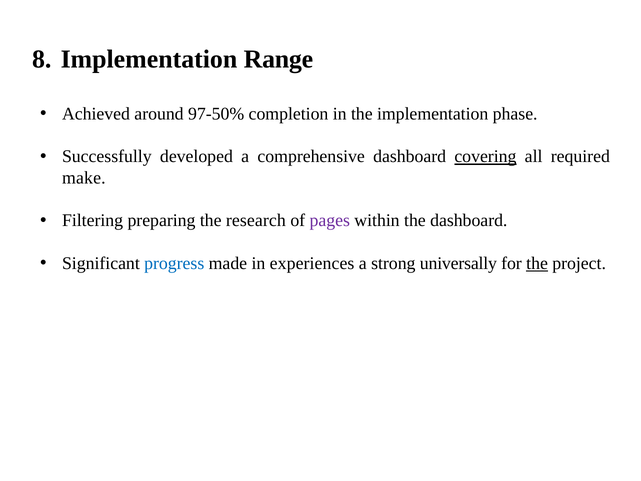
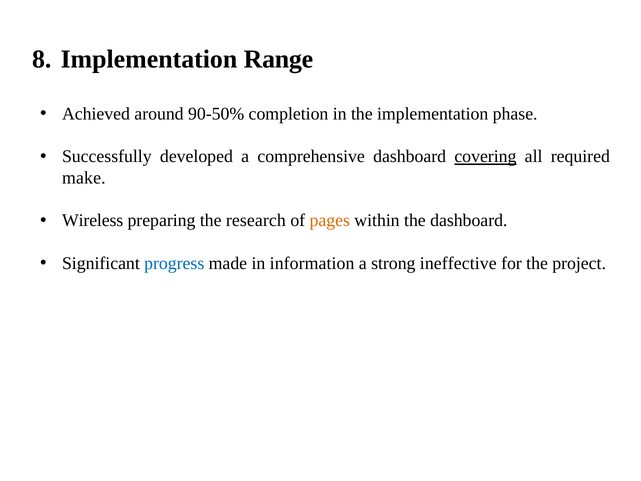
97-50%: 97-50% -> 90-50% (216, 114)
Filtering: Filtering -> Wireless (93, 221)
pages colour: purple -> orange (330, 221)
experiences: experiences -> information (312, 263)
universally: universally -> ineffective (458, 263)
the underline: present -> none (537, 263)
